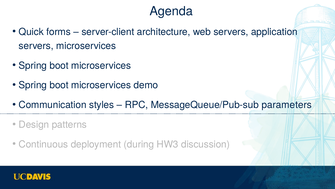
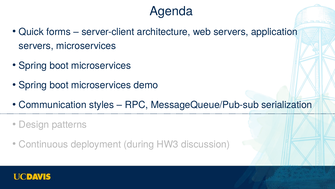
parameters: parameters -> serialization (287, 105)
